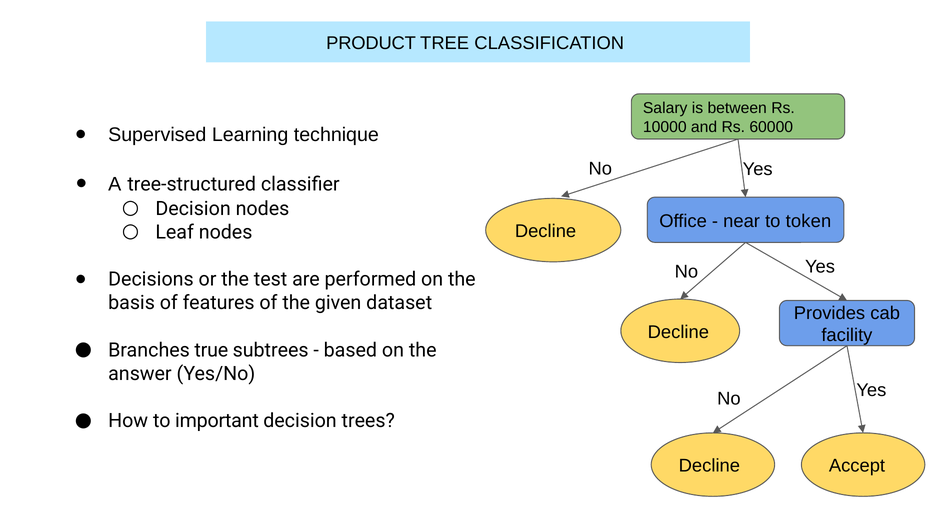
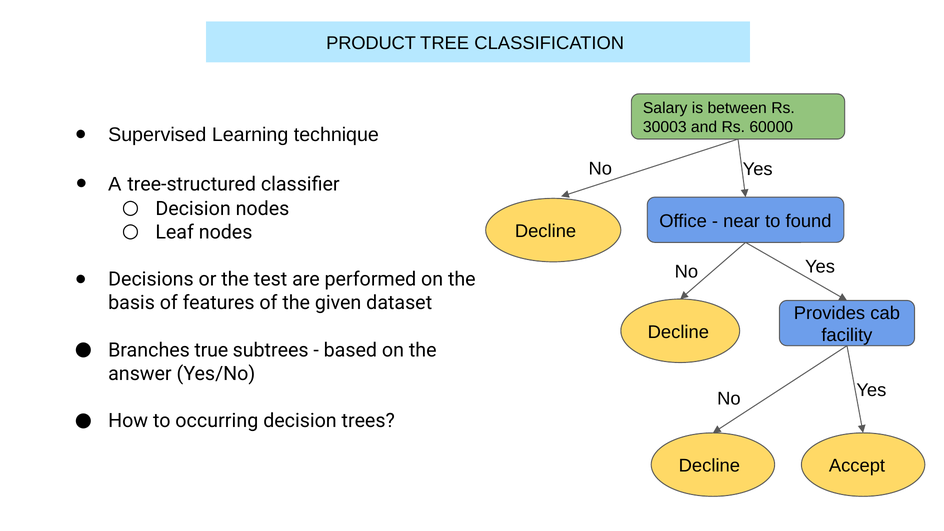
10000: 10000 -> 30003 (665, 127)
token: token -> found (809, 221)
important: important -> occurring (217, 421)
